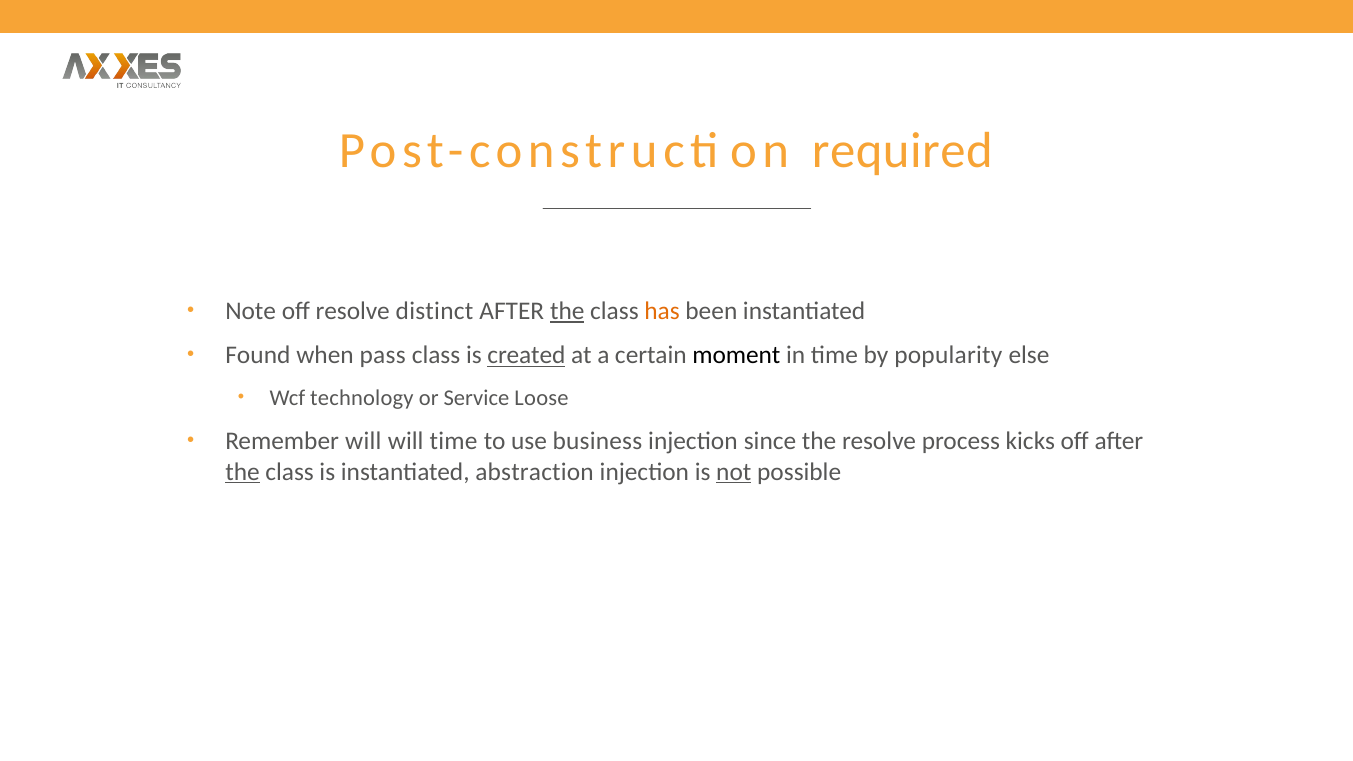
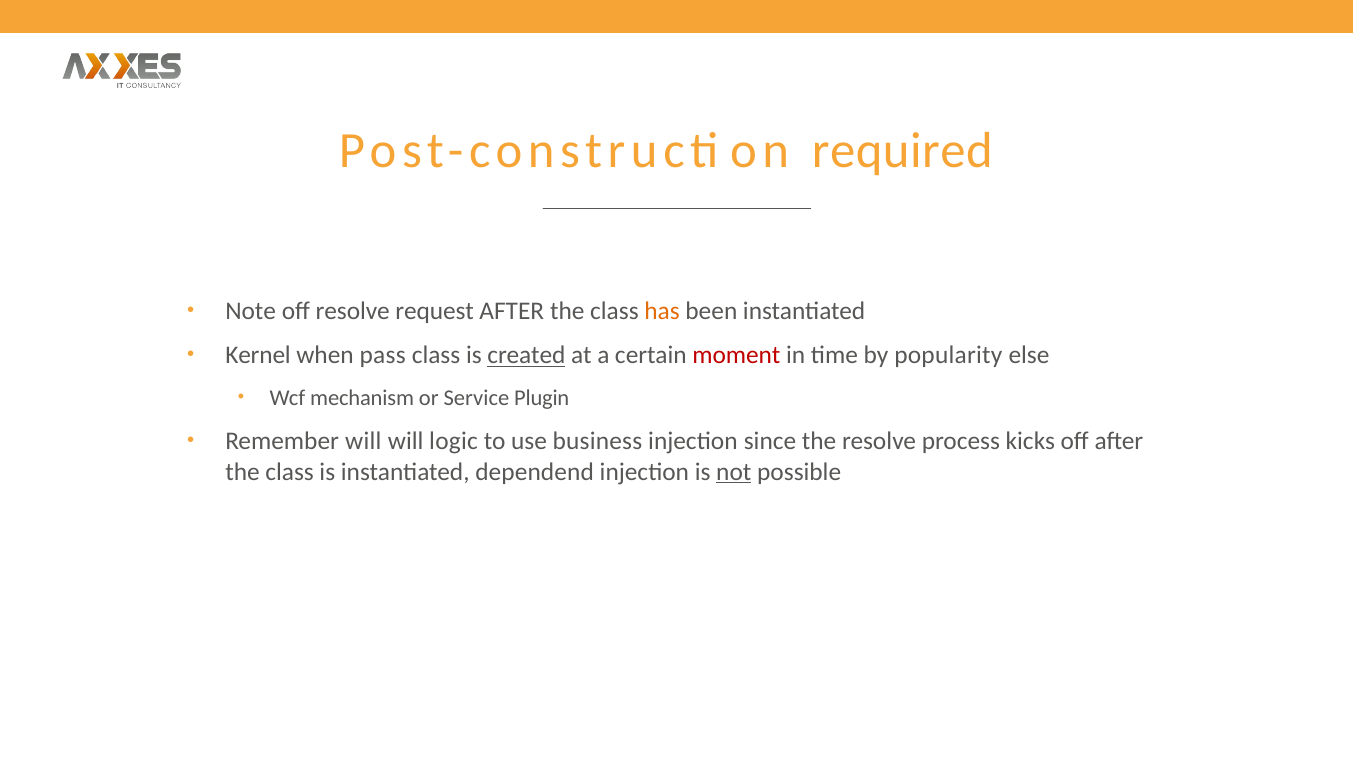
distinct: distinct -> request (435, 311)
the underline: present -> none (567, 311)
Found: Found -> Kernel (258, 356)
moment colour: black -> red (736, 356)
technology: technology -> mechanism (362, 398)
Loose: Loose -> Plugin (542, 398)
will time: time -> logic (454, 441)
the underline: present -> none (242, 472)
abstraction: abstraction -> dependend (535, 472)
